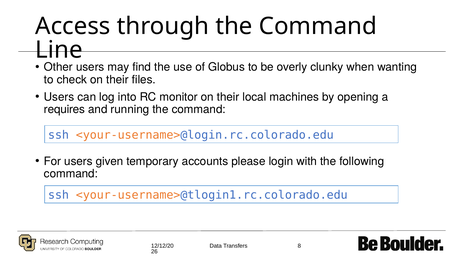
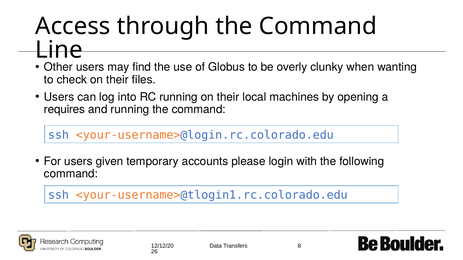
RC monitor: monitor -> running (179, 97)
